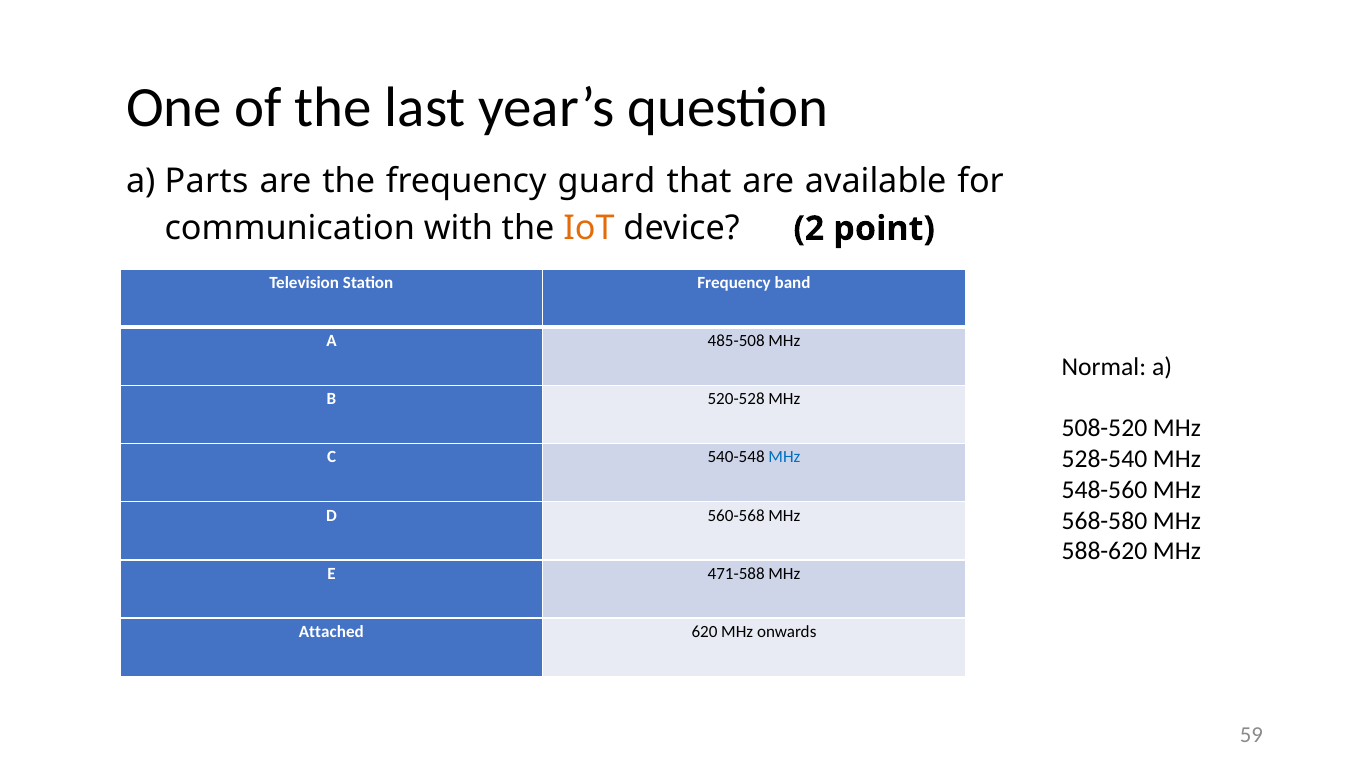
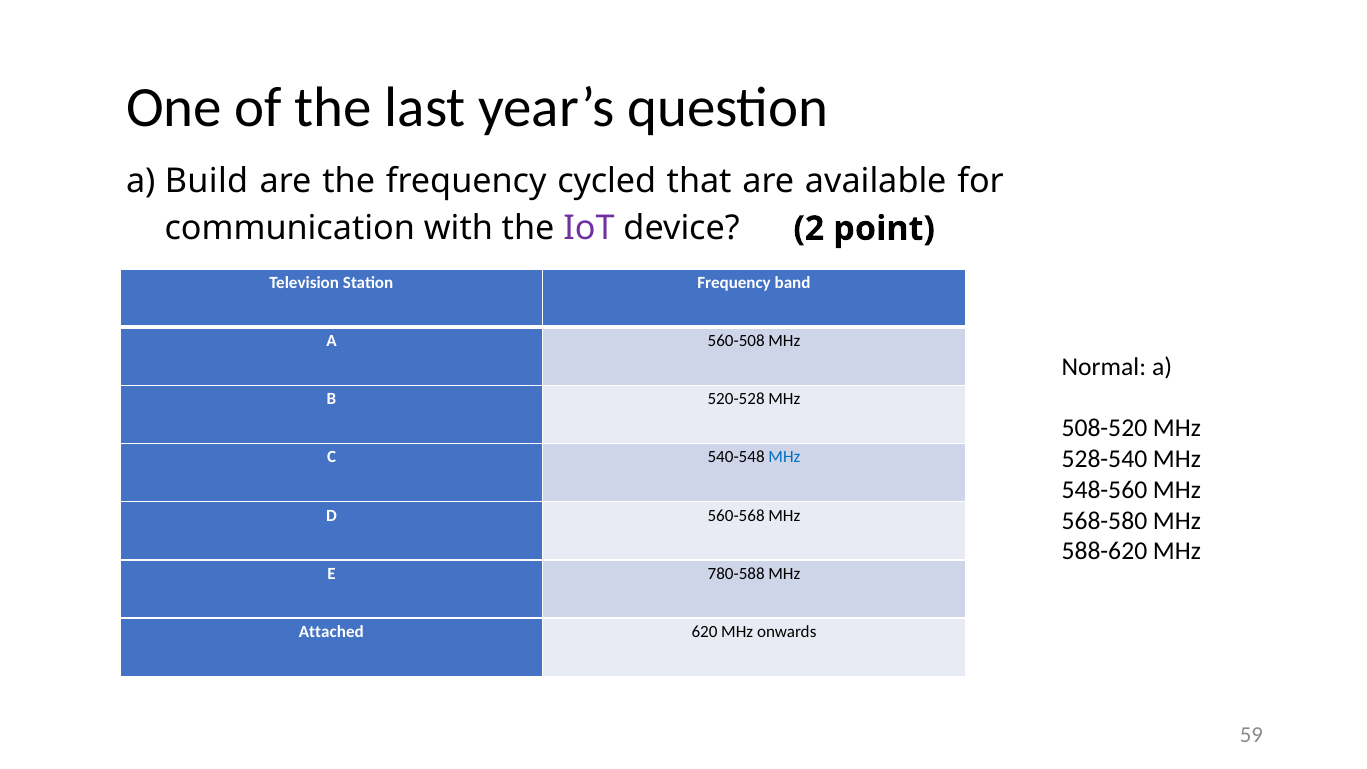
Parts: Parts -> Build (207, 181)
guard: guard -> cycled (607, 181)
IoT colour: orange -> purple (589, 229)
485-508: 485-508 -> 560-508 (736, 341)
471-588: 471-588 -> 780-588 (736, 574)
